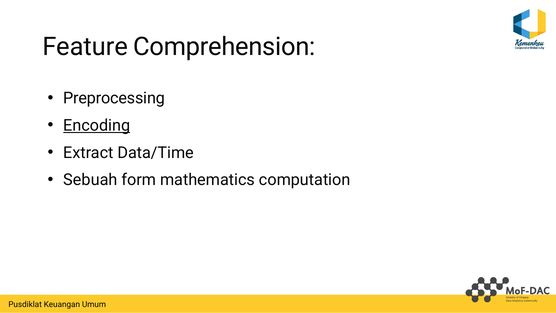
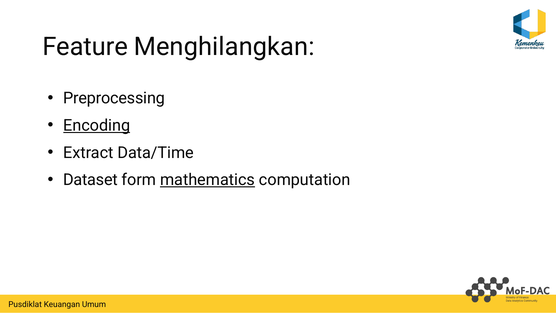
Comprehension: Comprehension -> Menghilangkan (224, 47)
Sebuah: Sebuah -> Dataset (90, 180)
mathematics underline: none -> present (208, 180)
